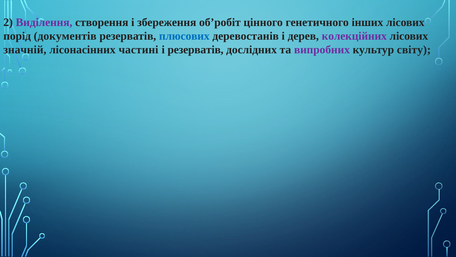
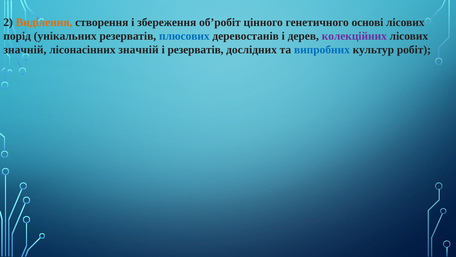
Виділення colour: purple -> orange (44, 22)
інших: інших -> основі (367, 22)
документів: документів -> унікальних (65, 36)
лісонасінних частині: частині -> значній (138, 50)
випробних colour: purple -> blue (322, 50)
світу: світу -> робіт (414, 50)
